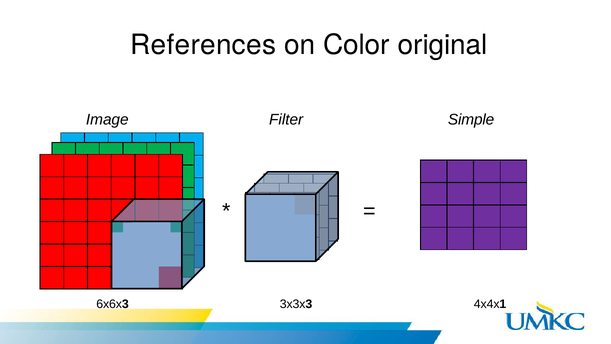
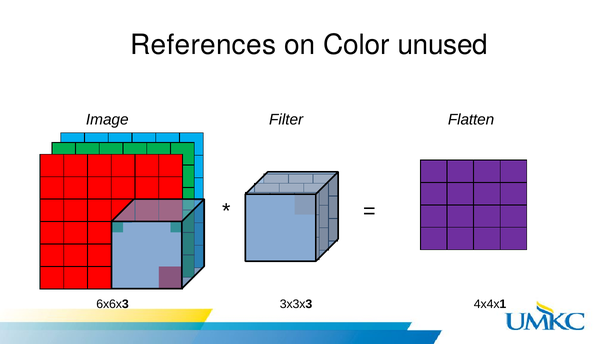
original: original -> unused (443, 45)
Simple: Simple -> Flatten (471, 120)
